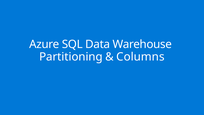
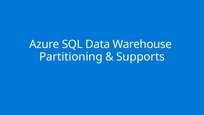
Columns: Columns -> Supports (140, 57)
